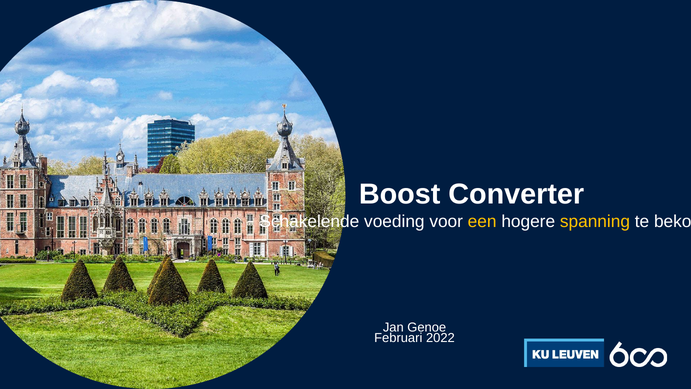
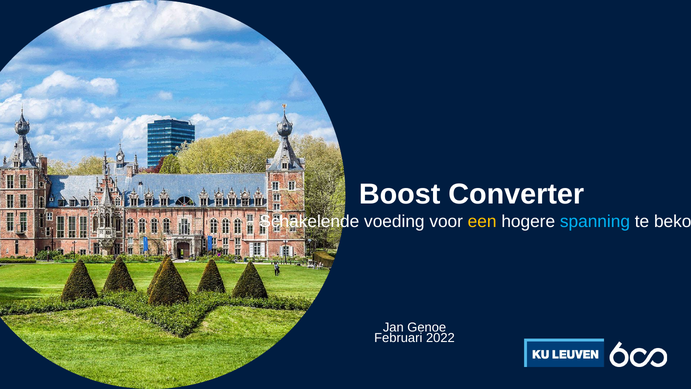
spanning colour: yellow -> light blue (595, 221)
